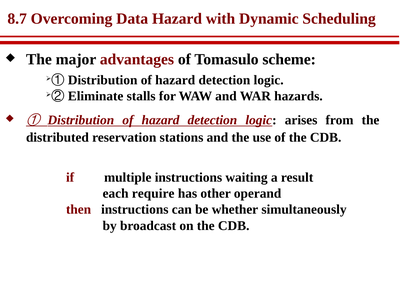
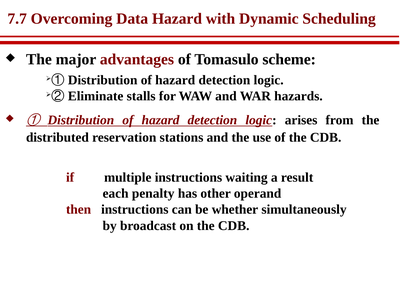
8.7: 8.7 -> 7.7 (17, 19)
require: require -> penalty (153, 193)
